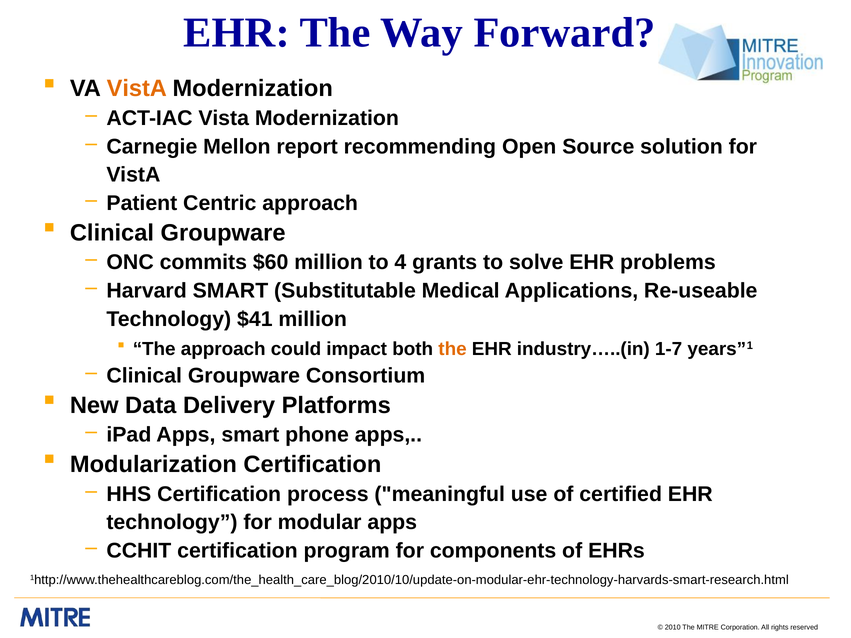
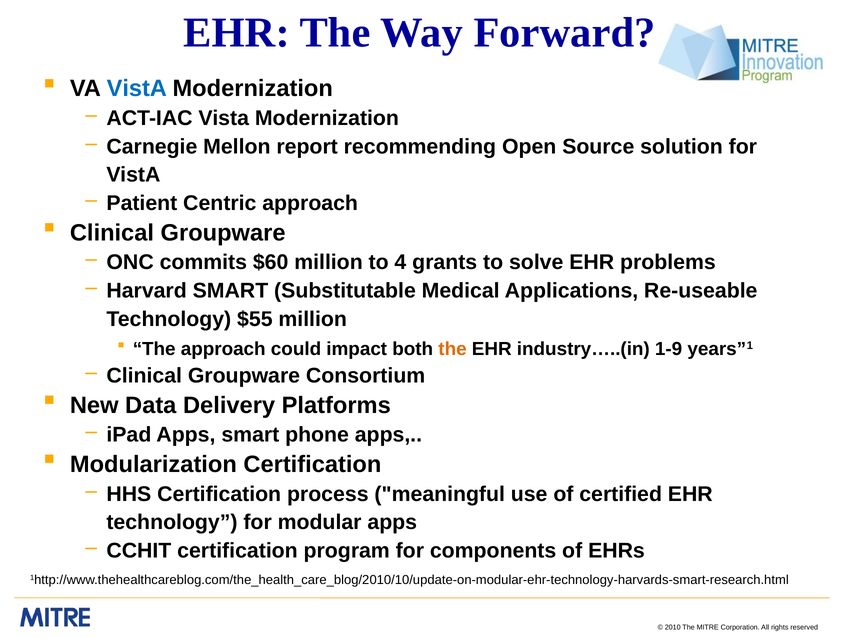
VistA colour: orange -> blue (137, 89)
$41: $41 -> $55 (255, 319)
1-7: 1-7 -> 1-9 (669, 349)
